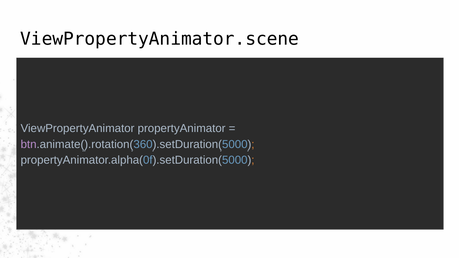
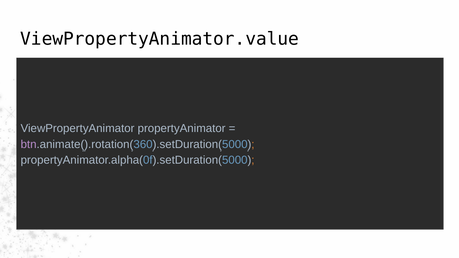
ViewPropertyAnimator.scene: ViewPropertyAnimator.scene -> ViewPropertyAnimator.value (160, 39)
